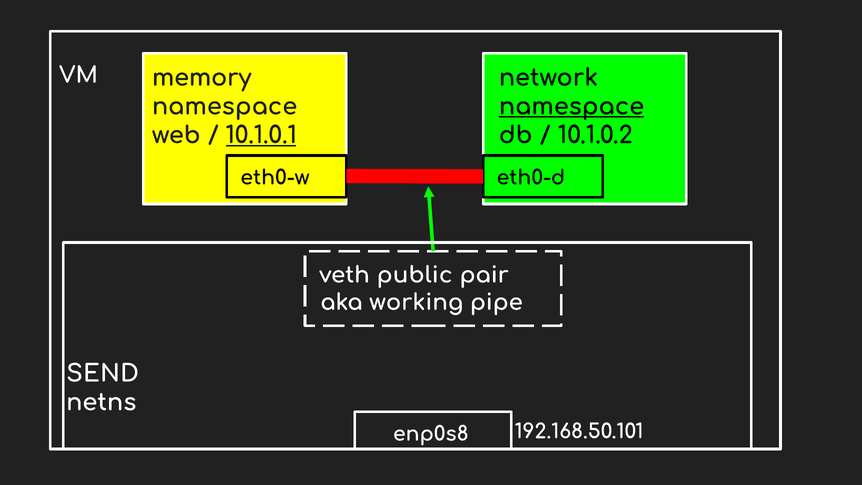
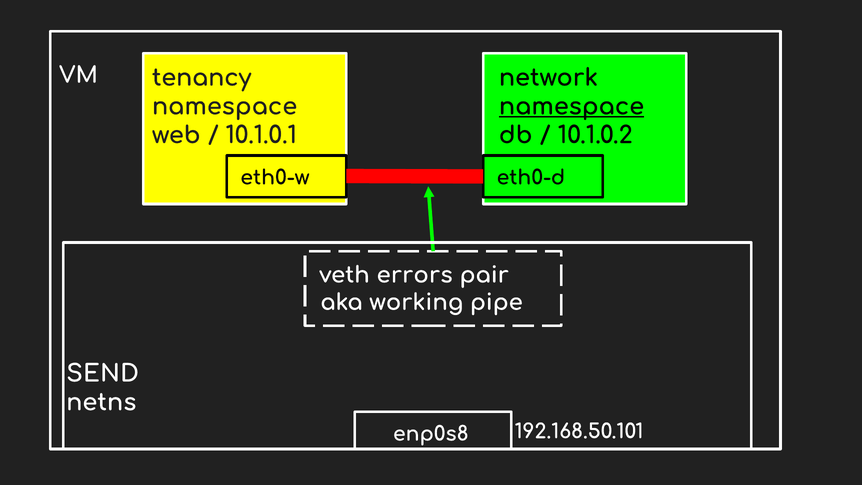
memory: memory -> tenancy (202, 78)
10.1.0.1 underline: present -> none (261, 135)
public: public -> errors (415, 275)
